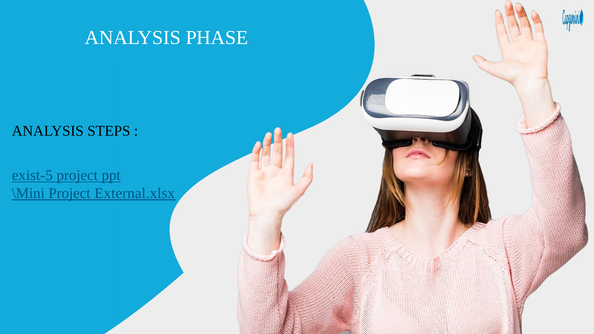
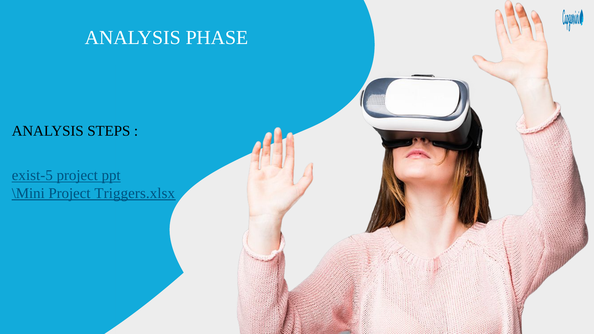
External.xlsx: External.xlsx -> Triggers.xlsx (135, 193)
